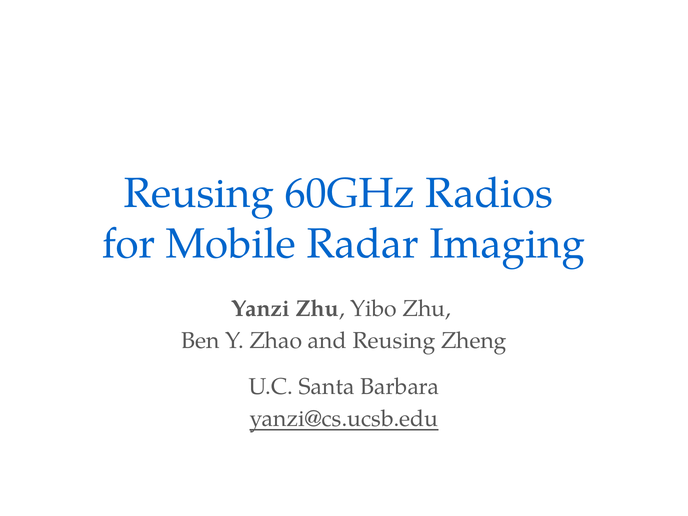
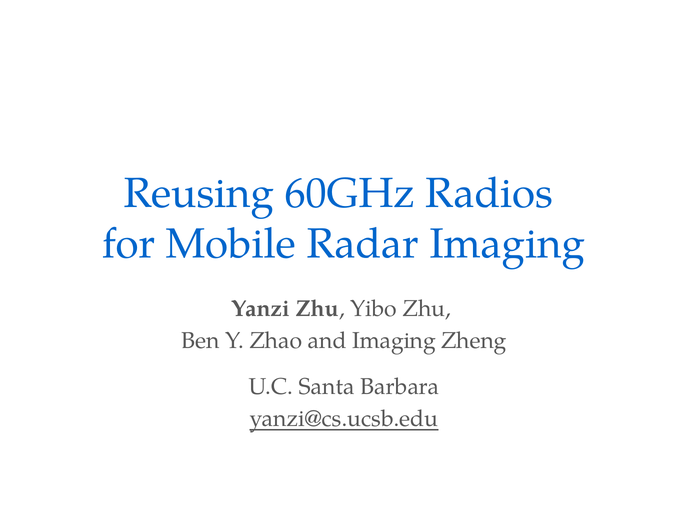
and Reusing: Reusing -> Imaging (394, 341)
